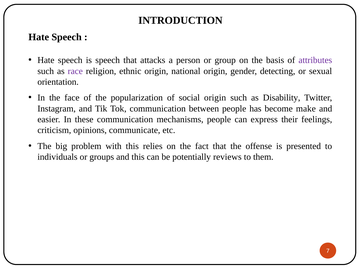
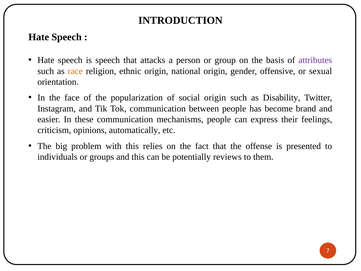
race colour: purple -> orange (75, 71)
detecting: detecting -> offensive (278, 71)
make: make -> brand (306, 108)
communicate: communicate -> automatically (135, 130)
